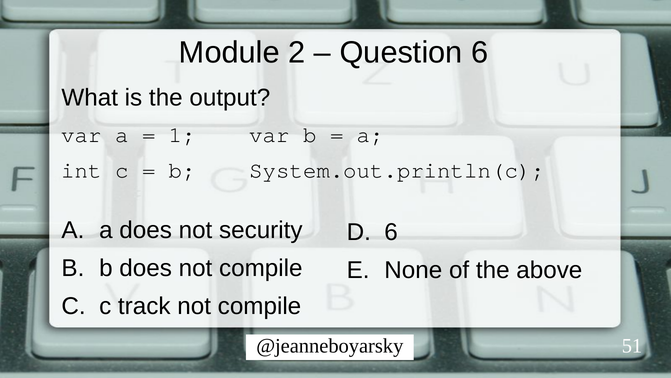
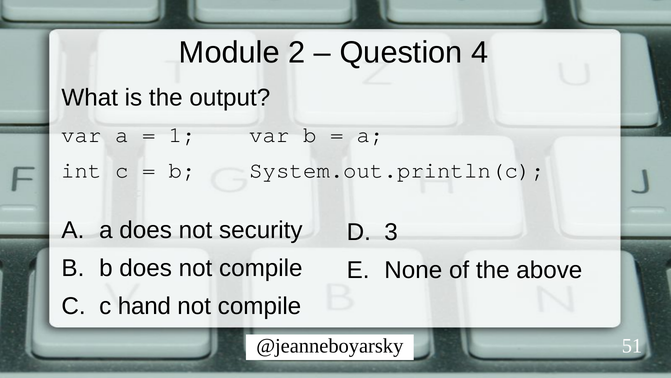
Question 6: 6 -> 4 (480, 52)
6: 6 -> 3 (391, 232)
track: track -> hand (144, 306)
